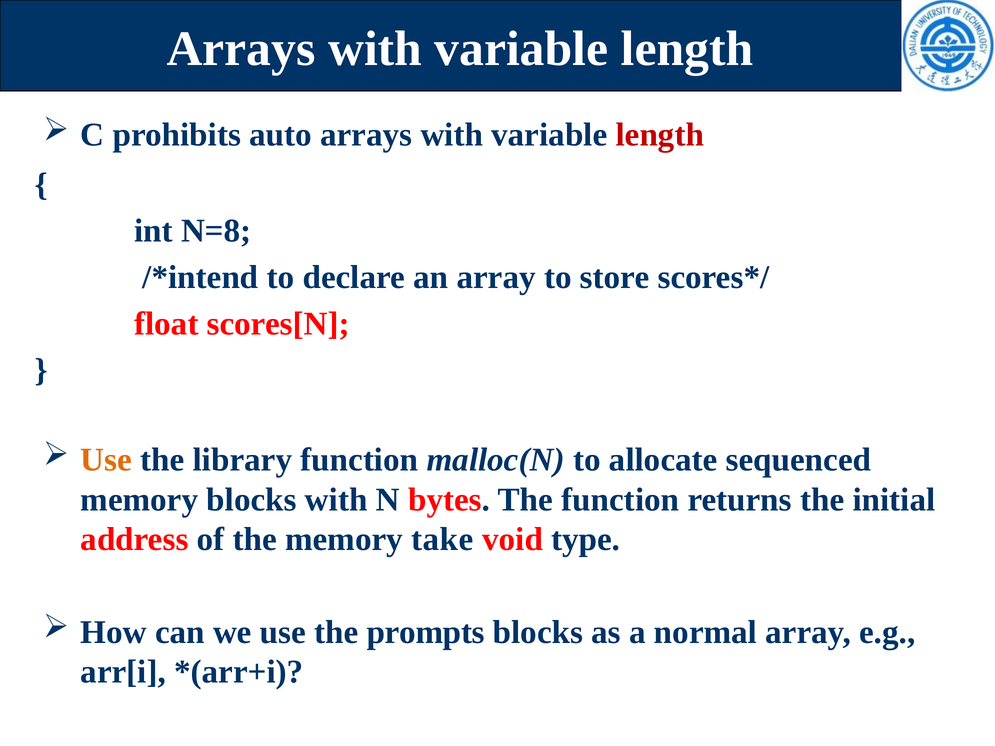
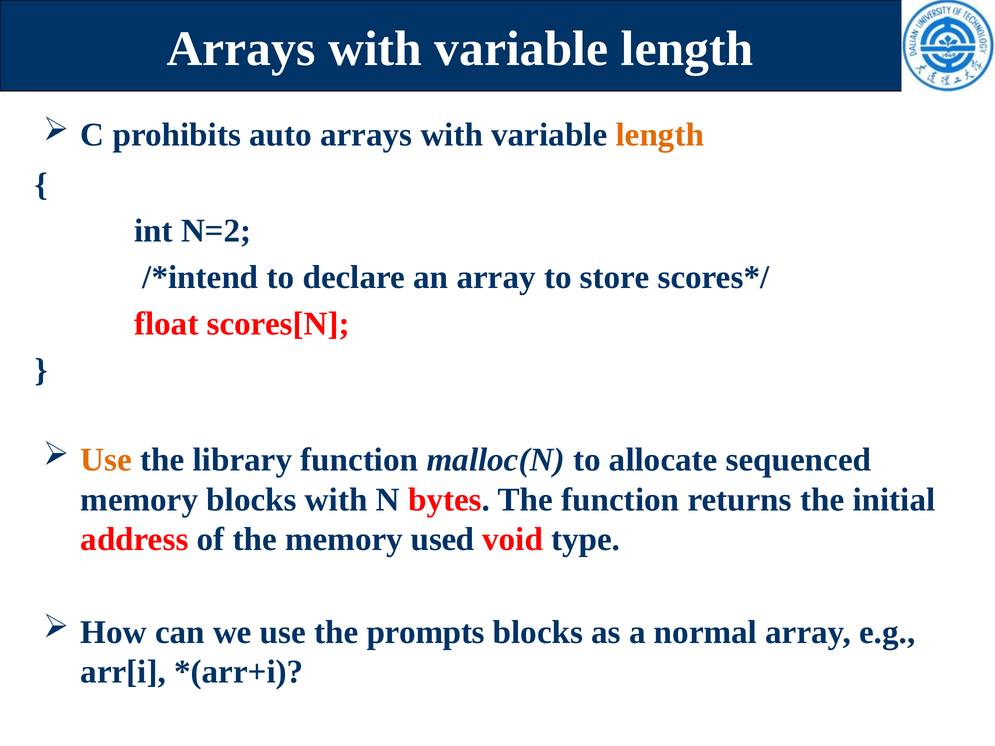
length colour: red -> orange (660, 135)
N=8: N=8 -> N=2 (216, 231)
take: take -> used (443, 540)
